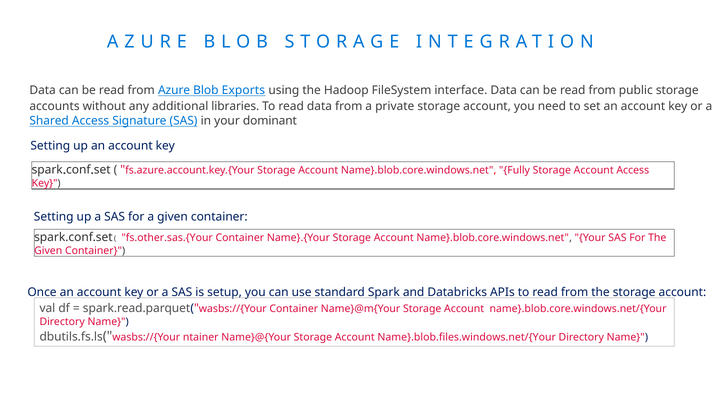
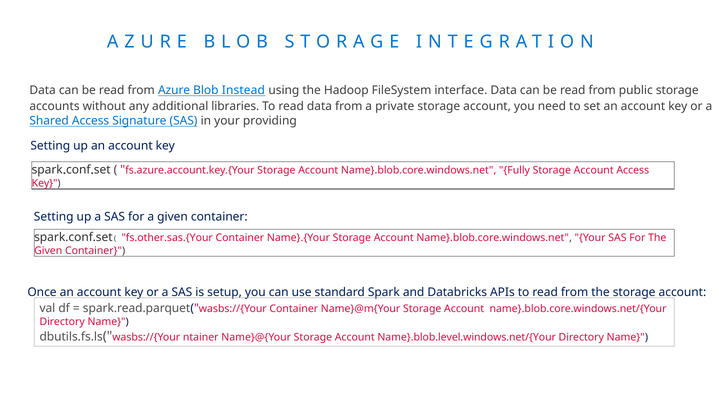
Exports: Exports -> Instead (243, 90)
dominant: dominant -> providing (270, 121)
Name}.blob.files.windows.net/{Your: Name}.blob.files.windows.net/{Your -> Name}.blob.level.windows.net/{Your (467, 337)
